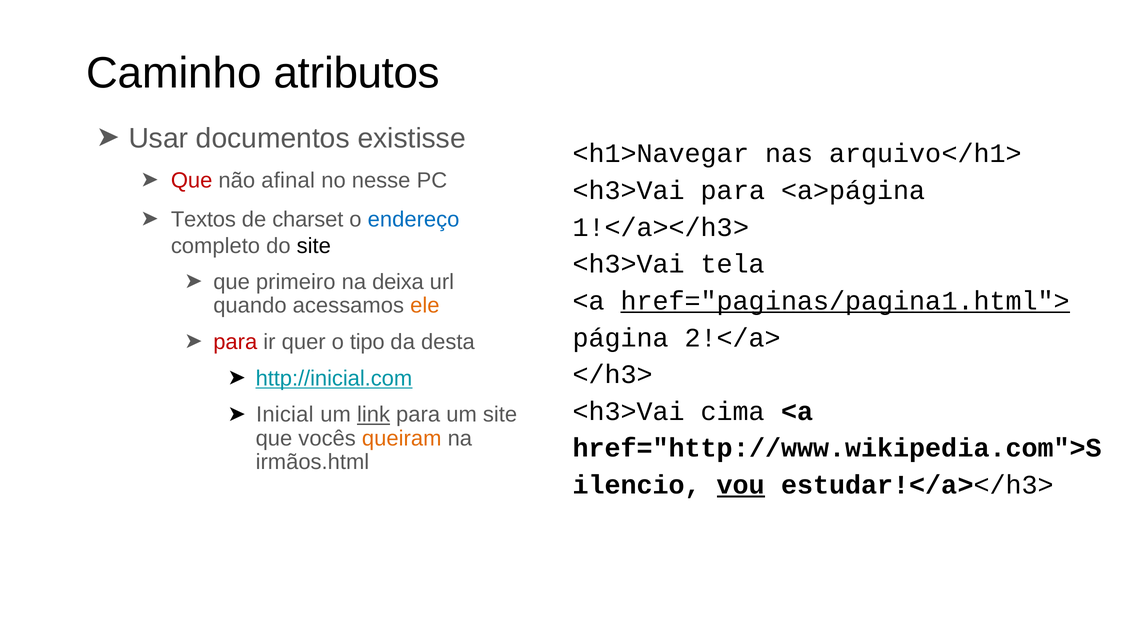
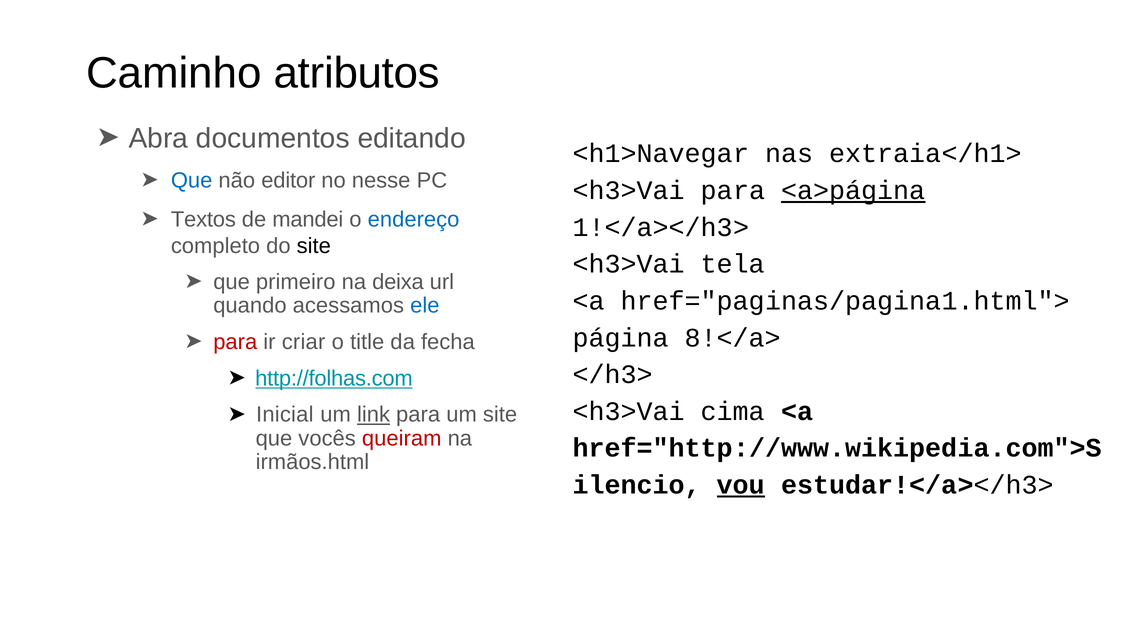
Usar: Usar -> Abra (158, 138)
existisse: existisse -> editando (412, 138)
arquivo</h1>: arquivo</h1> -> extraia</h1> (925, 154)
Que colour: red -> blue (192, 181)
afinal: afinal -> editor (288, 181)
<a>página underline: none -> present (853, 190)
charset: charset -> mandei (308, 219)
href="paginas/pagina1.html"> underline: present -> none (845, 301)
ele colour: orange -> blue (425, 306)
2!</a>: 2!</a> -> 8!</a> (733, 338)
quer: quer -> criar (304, 342)
tipo: tipo -> title (367, 342)
desta: desta -> fecha (448, 342)
http://inicial.com: http://inicial.com -> http://folhas.com (334, 378)
queiram colour: orange -> red (402, 438)
